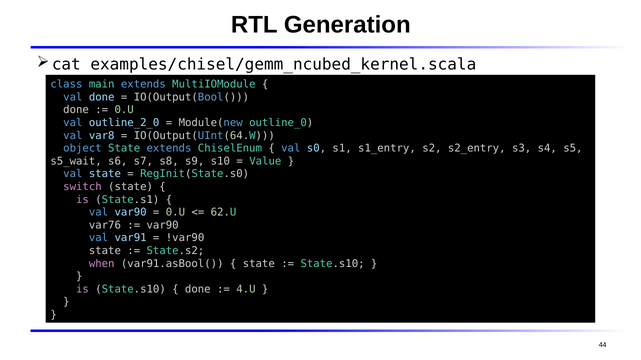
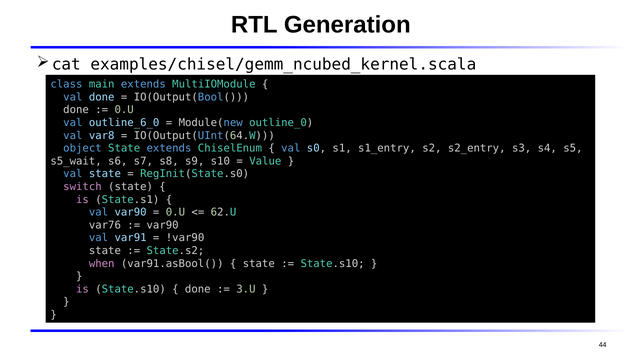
outline_2_0: outline_2_0 -> outline_6_0 (124, 123)
4.U: 4.U -> 3.U (246, 290)
